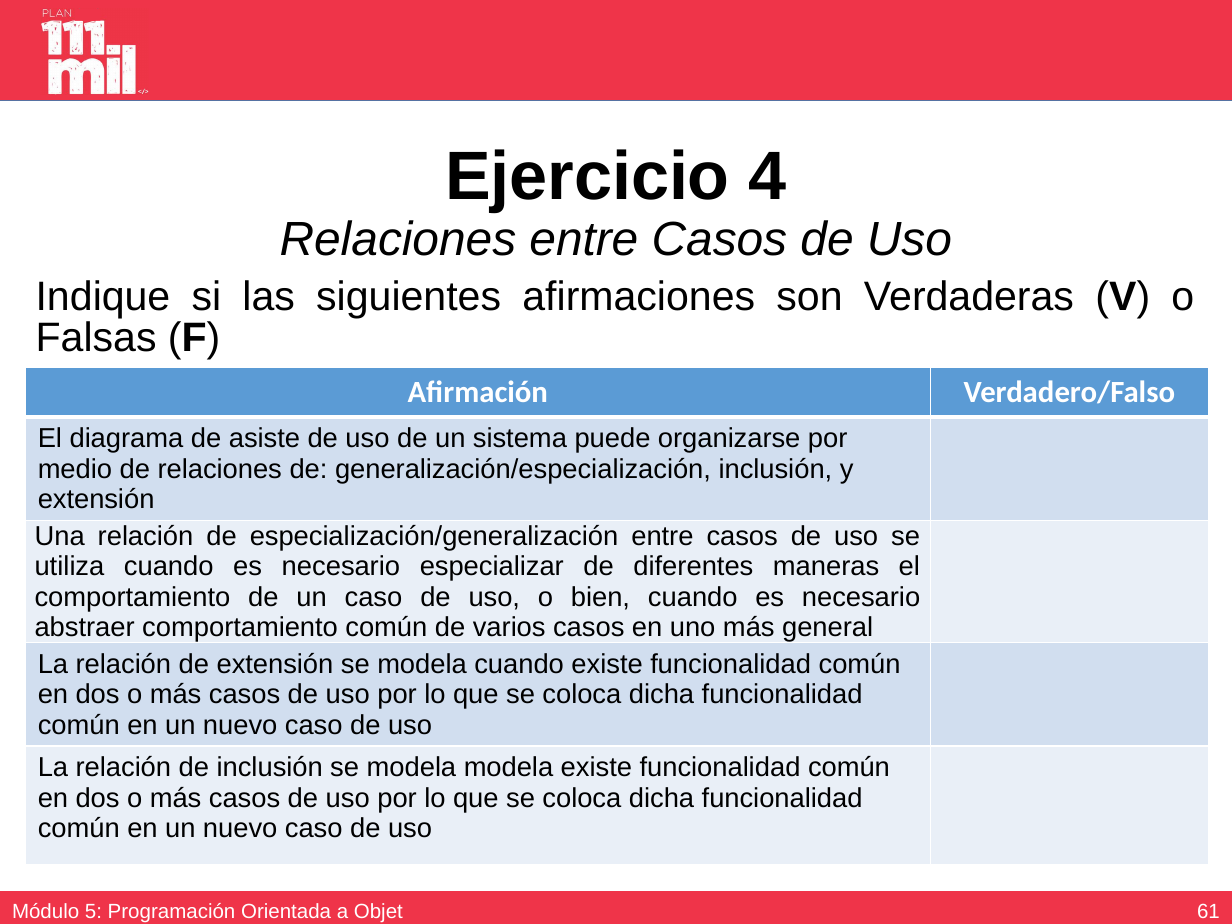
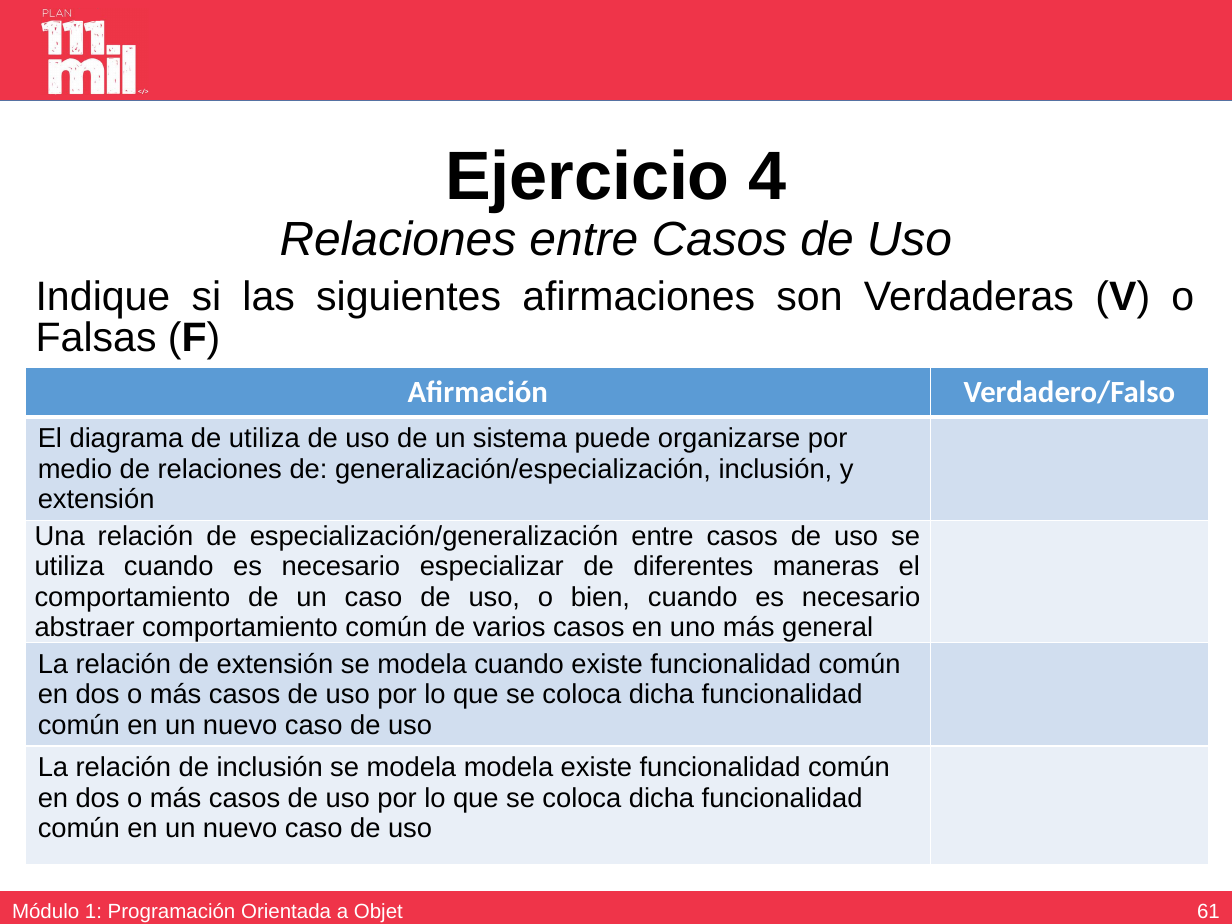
de asiste: asiste -> utiliza (264, 439)
5: 5 -> 1 (93, 912)
